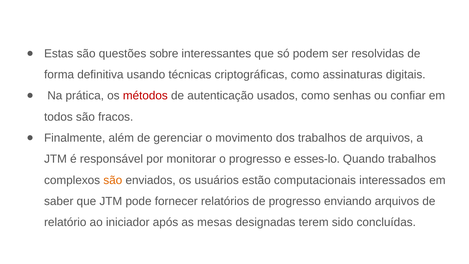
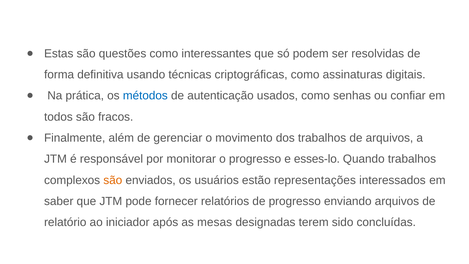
questões sobre: sobre -> como (164, 53)
métodos colour: red -> blue (145, 96)
computacionais: computacionais -> representações (315, 180)
